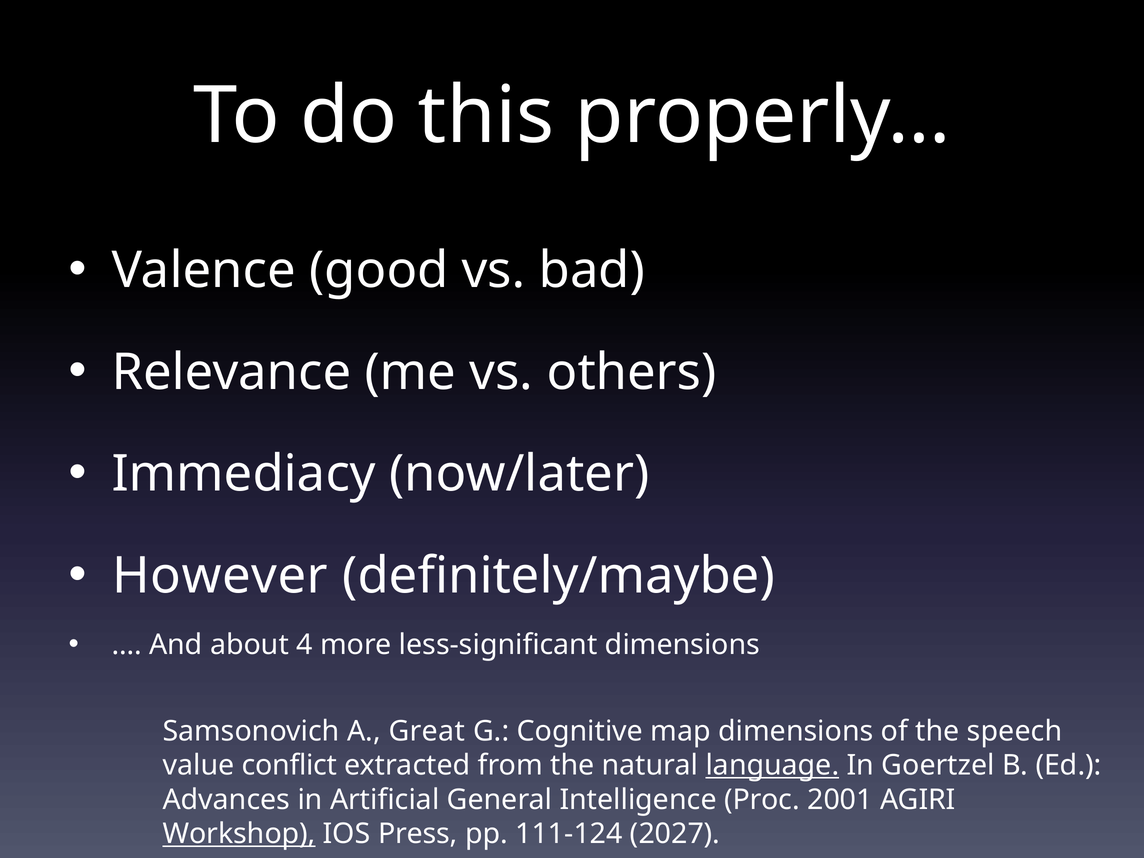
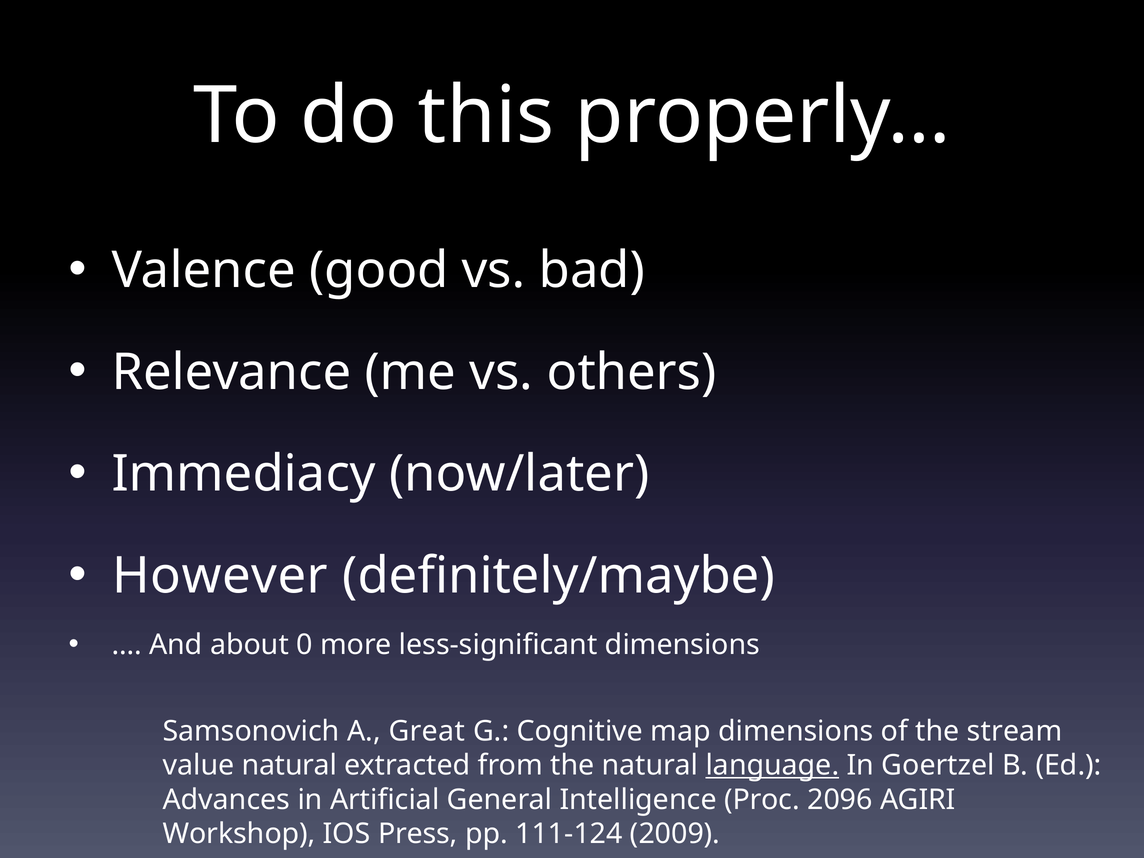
4: 4 -> 0 (305, 645)
speech: speech -> stream (1015, 731)
value conflict: conflict -> natural (289, 765)
2001: 2001 -> 2096 (840, 800)
Workshop underline: present -> none (239, 834)
2027: 2027 -> 2009 (675, 834)
